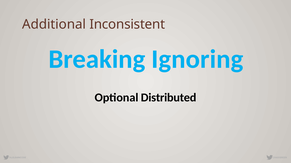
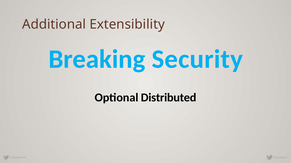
Inconsistent: Inconsistent -> Extensibility (127, 24)
Ignoring: Ignoring -> Security (197, 59)
